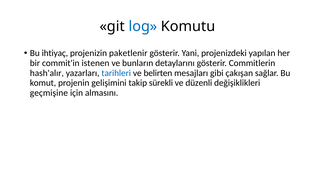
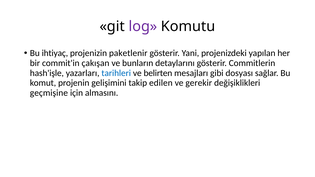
log colour: blue -> purple (143, 26)
istenen: istenen -> çakışan (95, 63)
hash'alır: hash'alır -> hash'işle (47, 73)
çakışan: çakışan -> dosyası (239, 73)
sürekli: sürekli -> edilen (161, 83)
düzenli: düzenli -> gerekir (199, 83)
